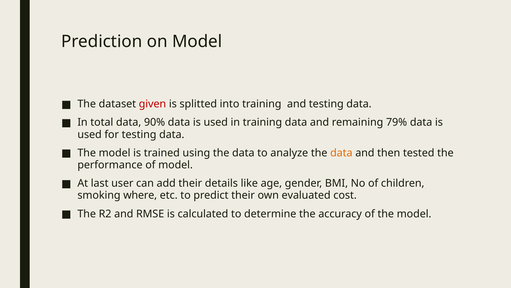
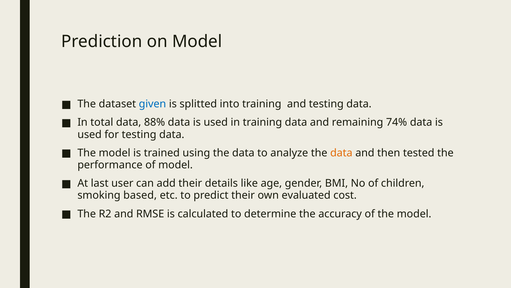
given colour: red -> blue (152, 104)
90%: 90% -> 88% (155, 122)
79%: 79% -> 74% (397, 122)
where: where -> based (140, 195)
